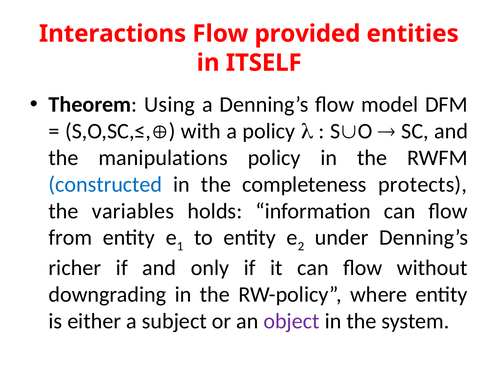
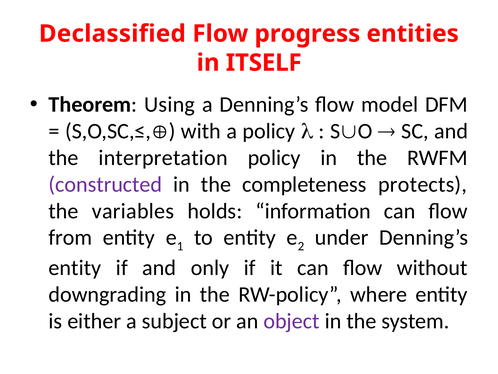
Interactions: Interactions -> Declassified (112, 34)
provided: provided -> progress (307, 34)
manipulations: manipulations -> interpretation (163, 158)
constructed colour: blue -> purple (105, 184)
richer: richer -> entity (75, 268)
